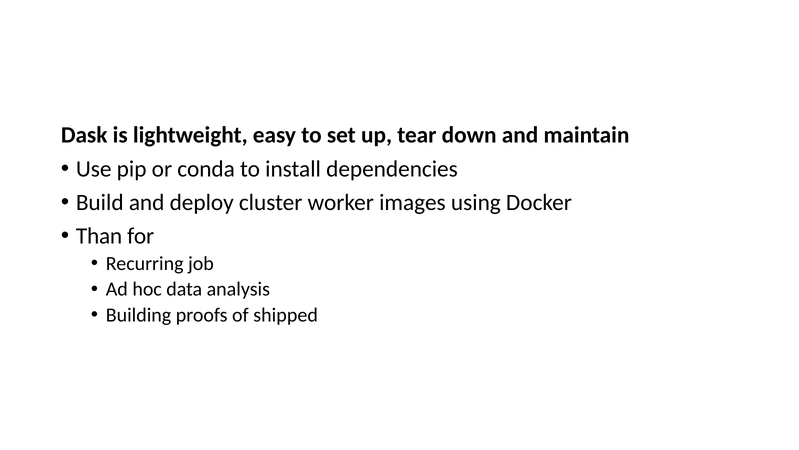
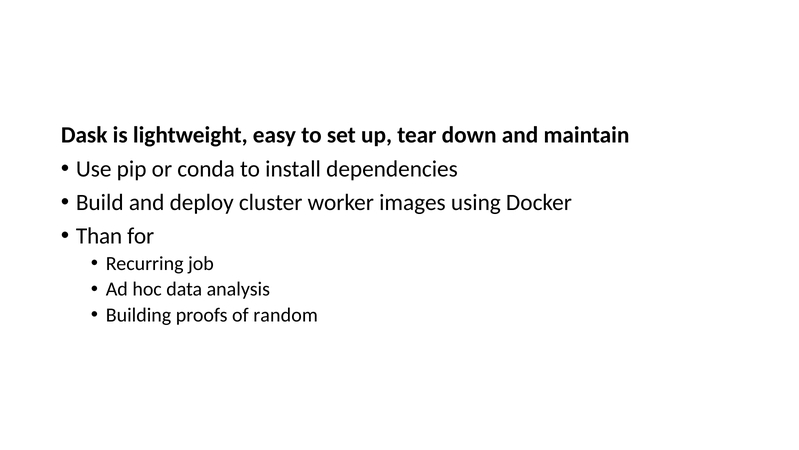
shipped: shipped -> random (286, 315)
